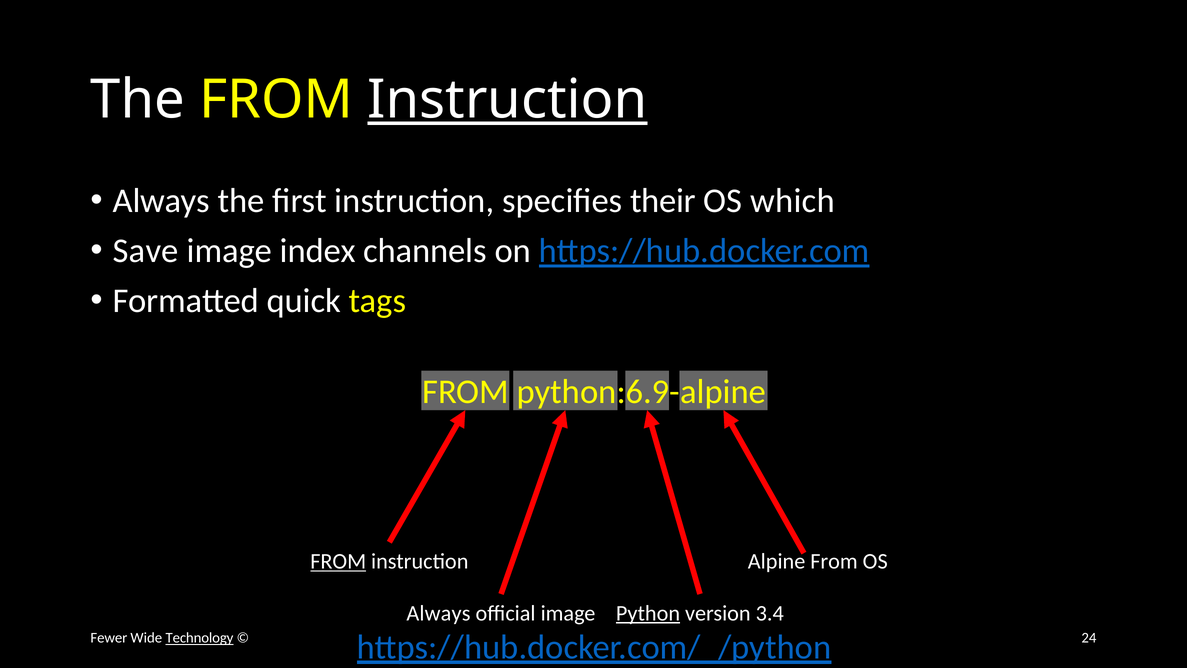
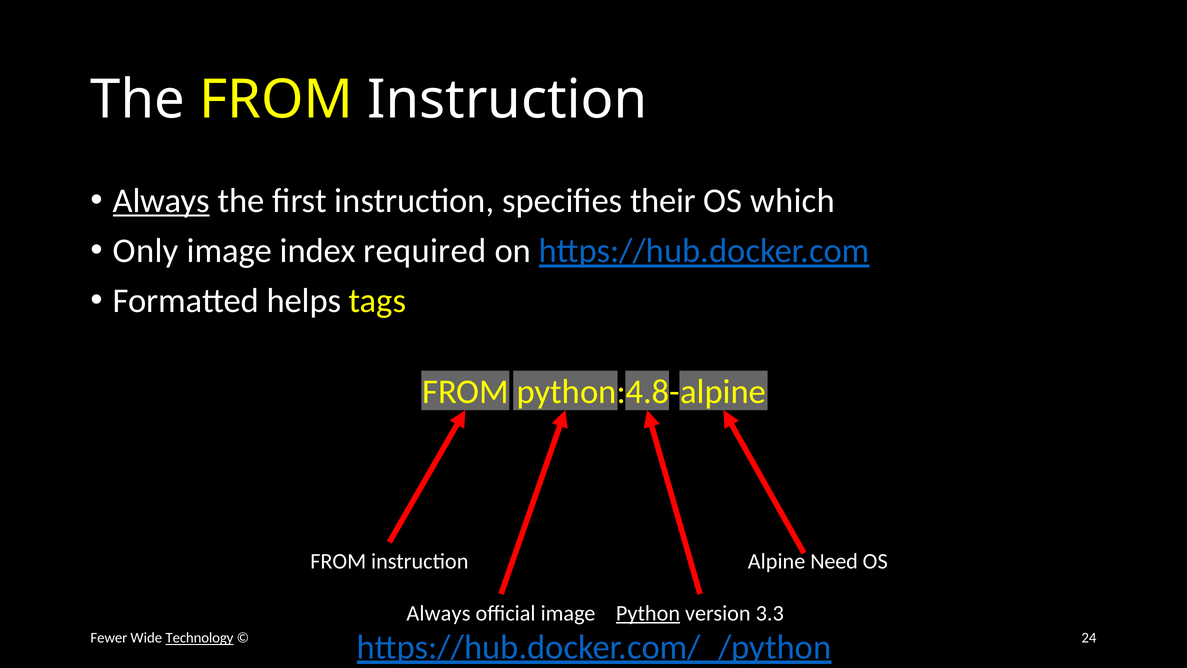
Instruction underline: present -> none (507, 100)
Always underline: none -> present (161, 201)
Save: Save -> Only (146, 251)
channels: channels -> required (425, 251)
quick: quick -> helps (304, 301)
python:6.9-alpine: python:6.9-alpine -> python:4.8-alpine (641, 391)
FROM underline: present -> none (338, 561)
Alpine From: From -> Need (834, 561)
3.4: 3.4 -> 3.3 (770, 613)
